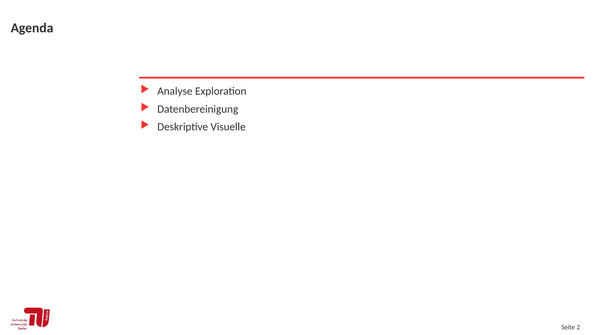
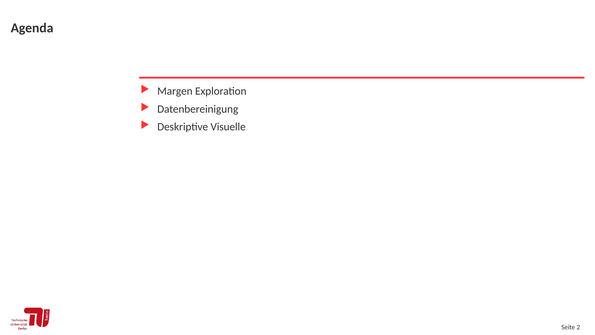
Analyse: Analyse -> Margen (175, 91)
